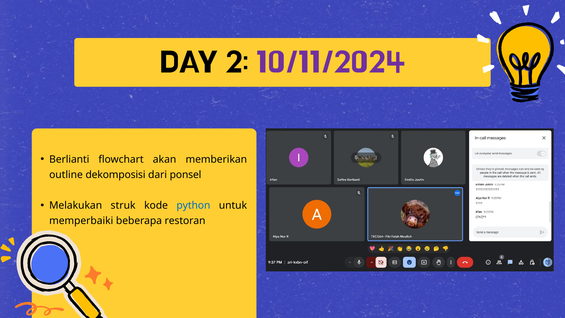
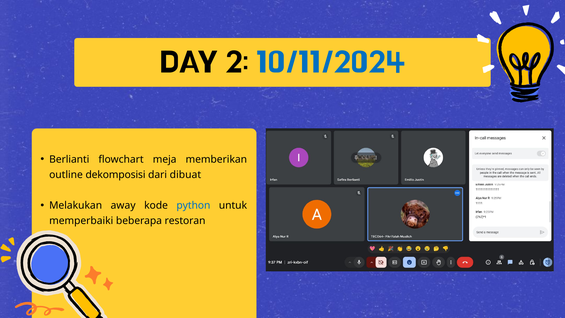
10/11/2024 colour: purple -> blue (331, 61)
akan: akan -> meja (165, 159)
ponsel: ponsel -> dibuat (185, 175)
struk: struk -> away (123, 205)
